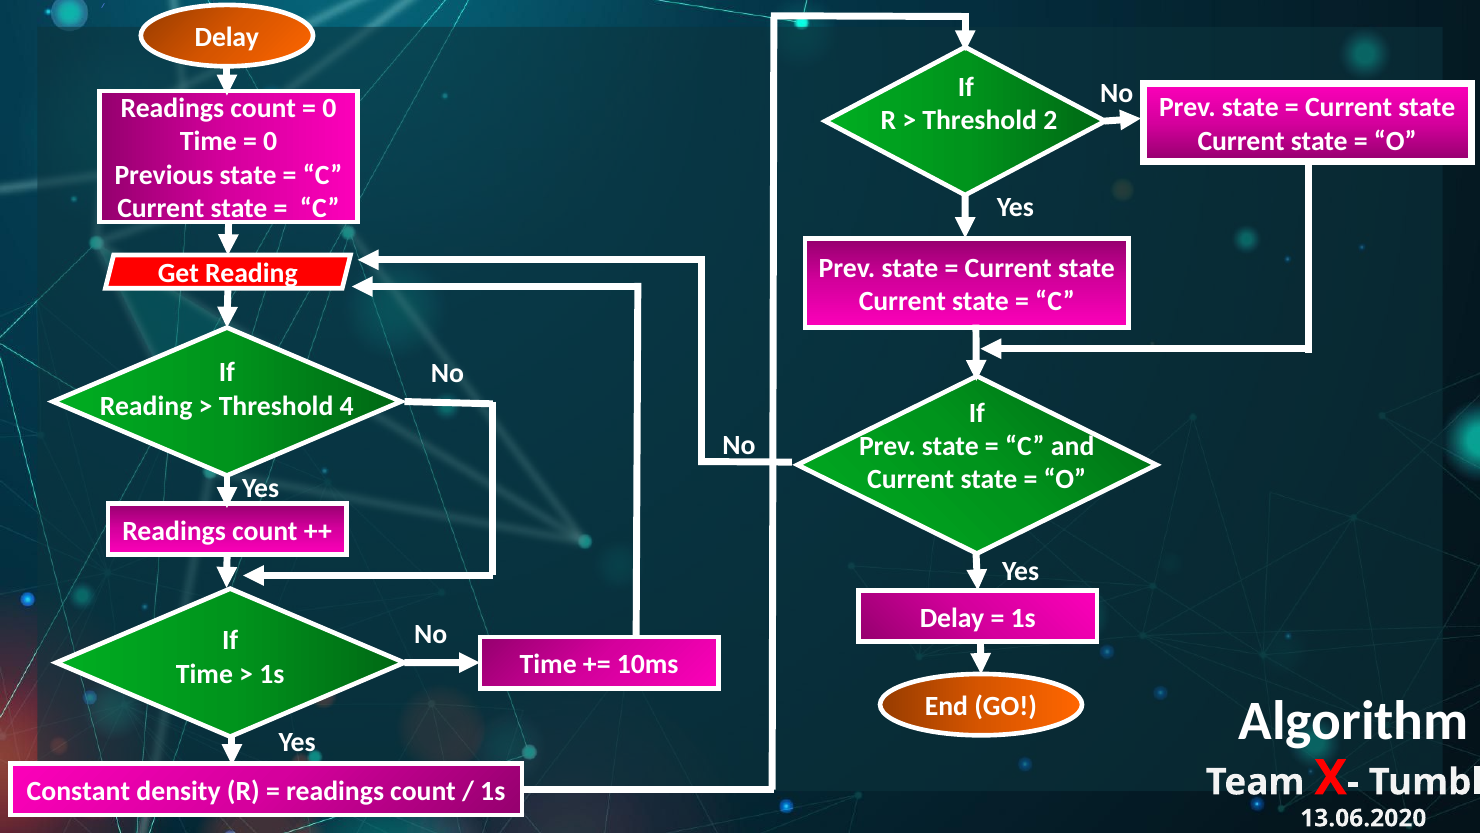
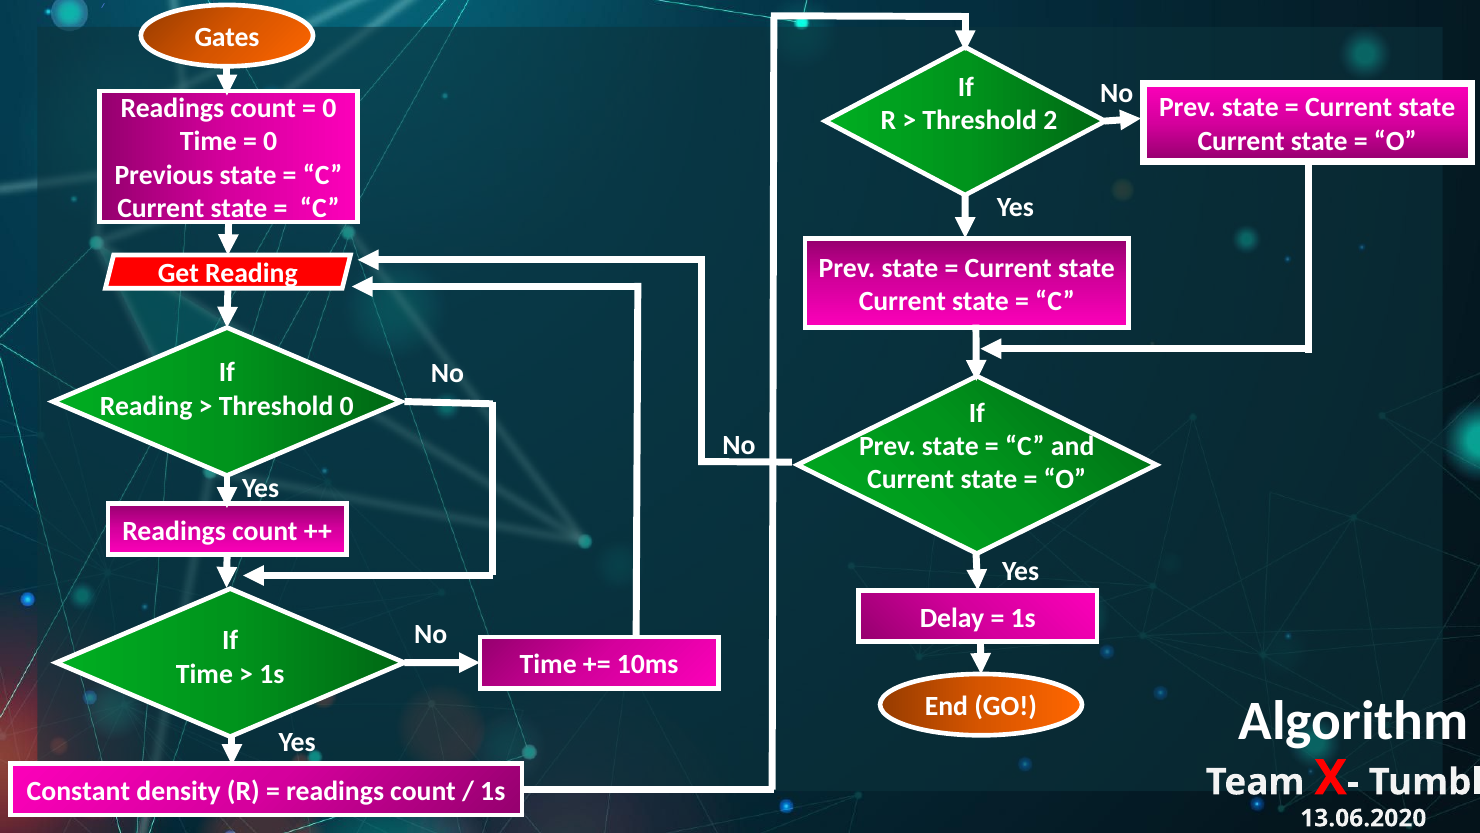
Delay: Delay -> Gates (227, 38)
Threshold 4: 4 -> 0 (347, 406)
